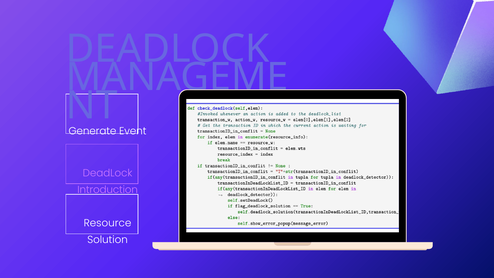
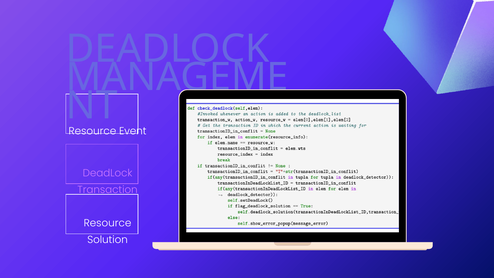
Generate: Generate -> Resource (92, 131)
Introduction: Introduction -> Transaction (108, 190)
